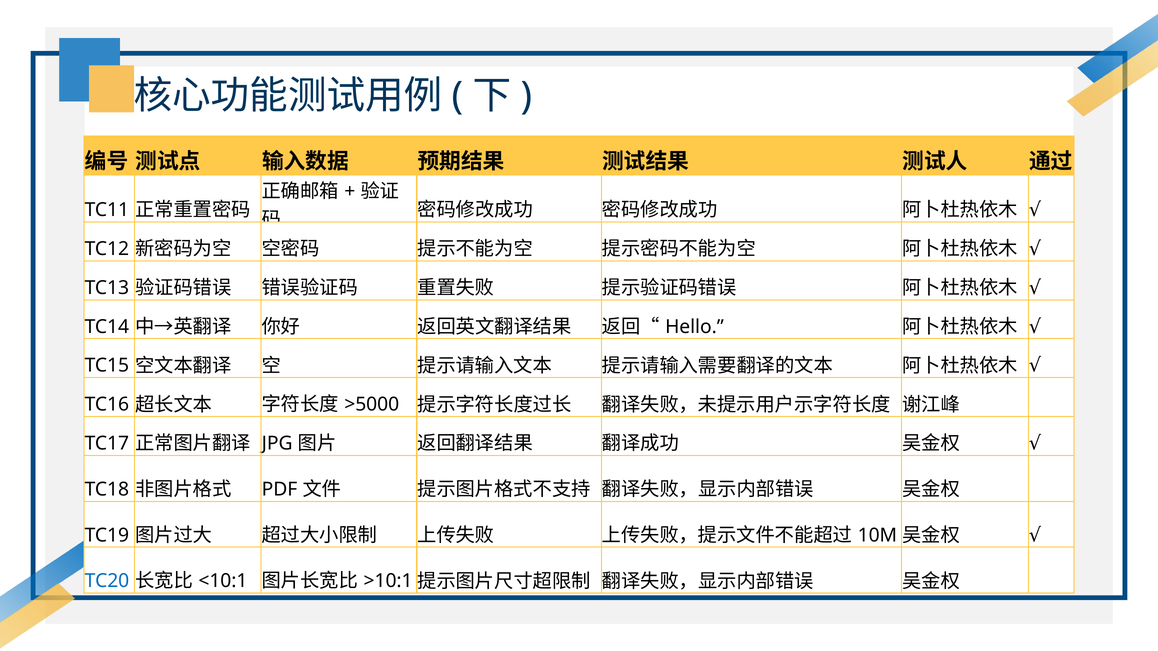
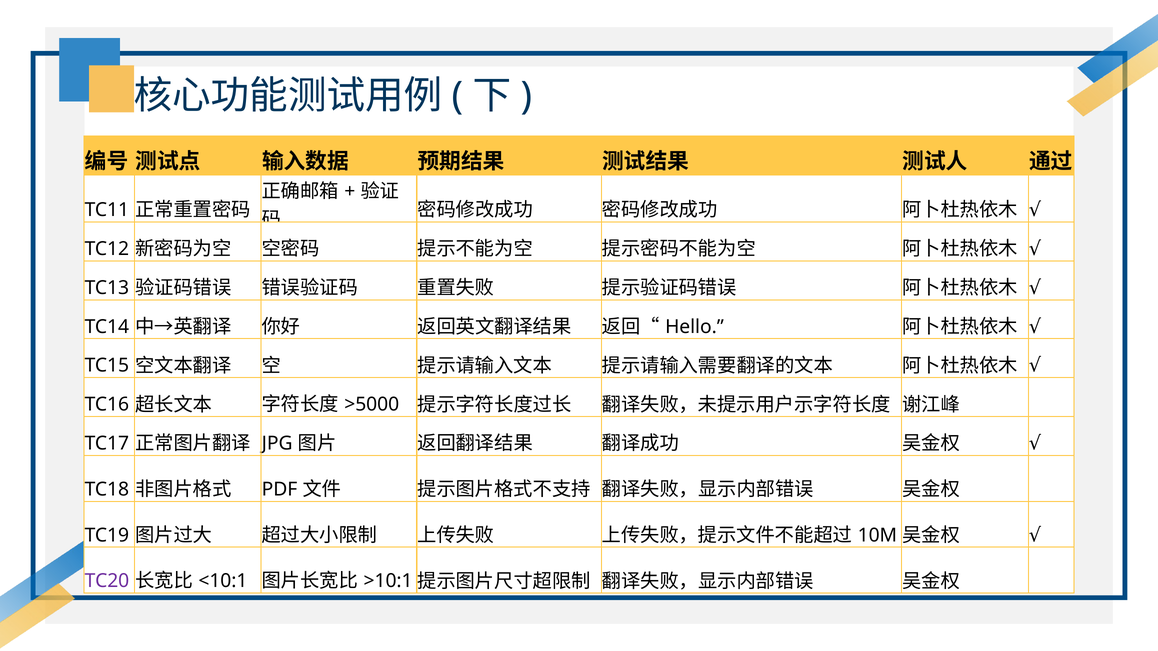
TC20 colour: blue -> purple (107, 581)
